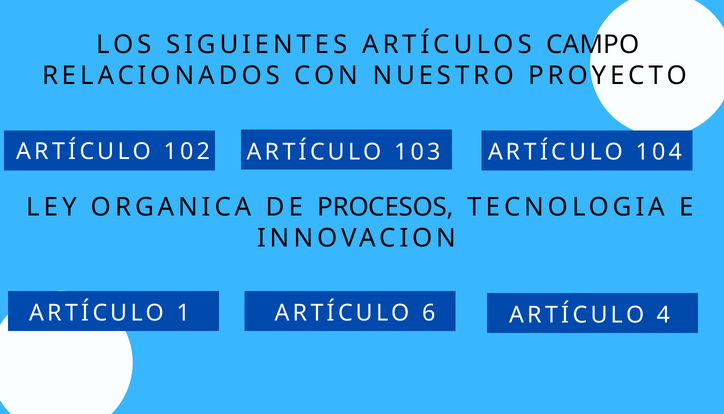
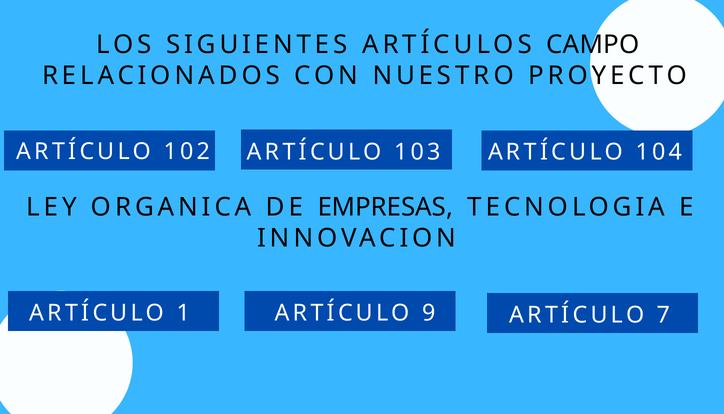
PROCESOS: PROCESOS -> EMPRESAS (385, 207)
6: 6 -> 9 (429, 313)
4: 4 -> 7 (664, 315)
